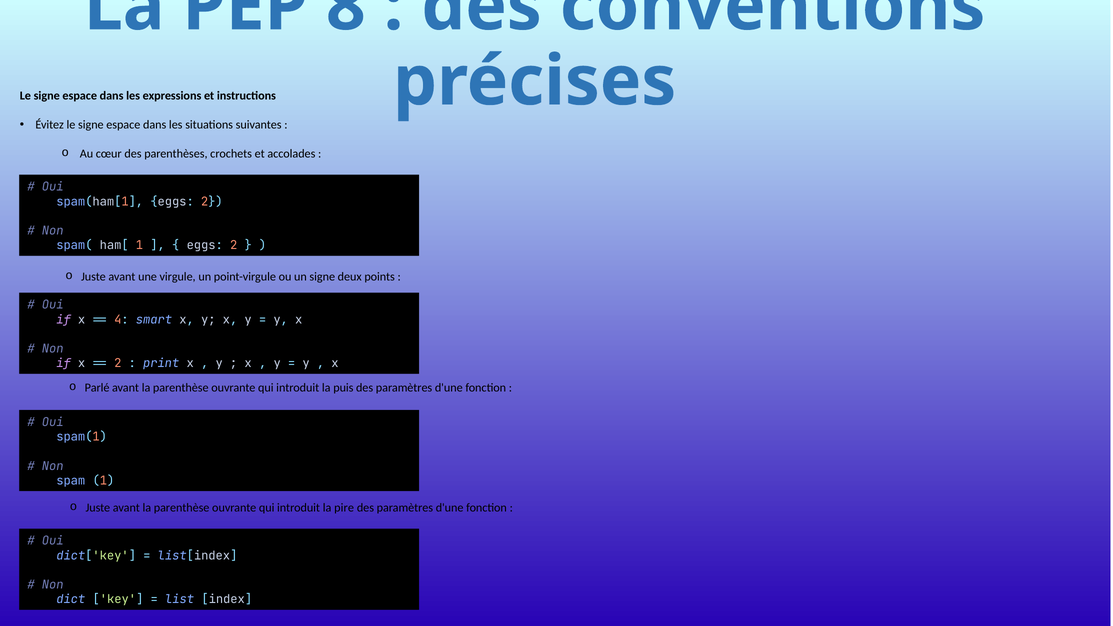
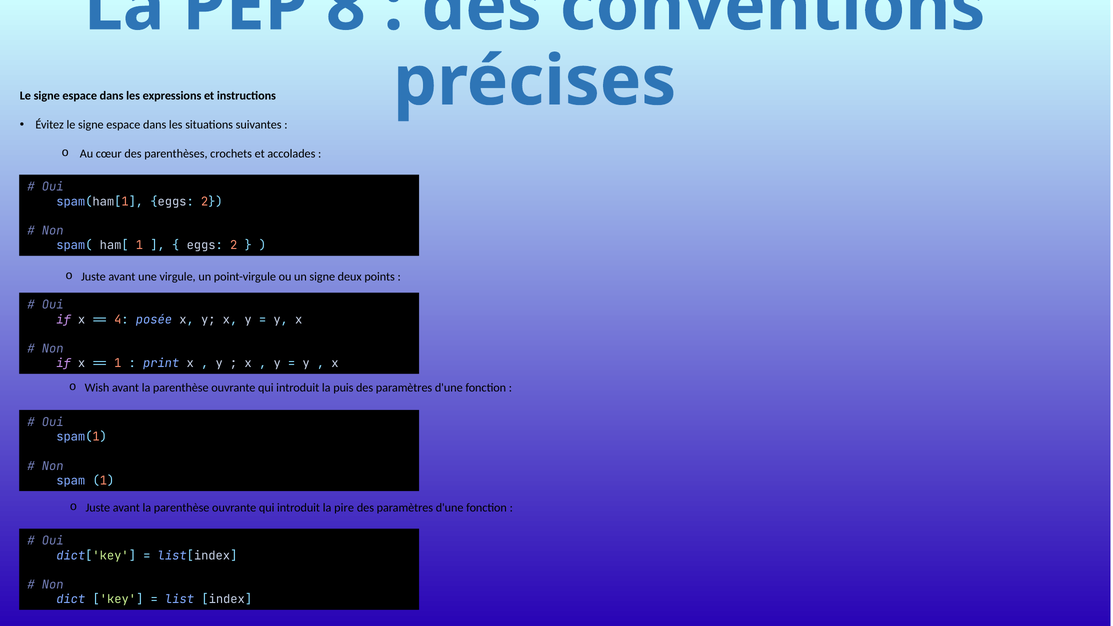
smart: smart -> posée (154, 320)
2: 2 -> 1 (118, 363)
Parlé: Parlé -> Wish (97, 388)
